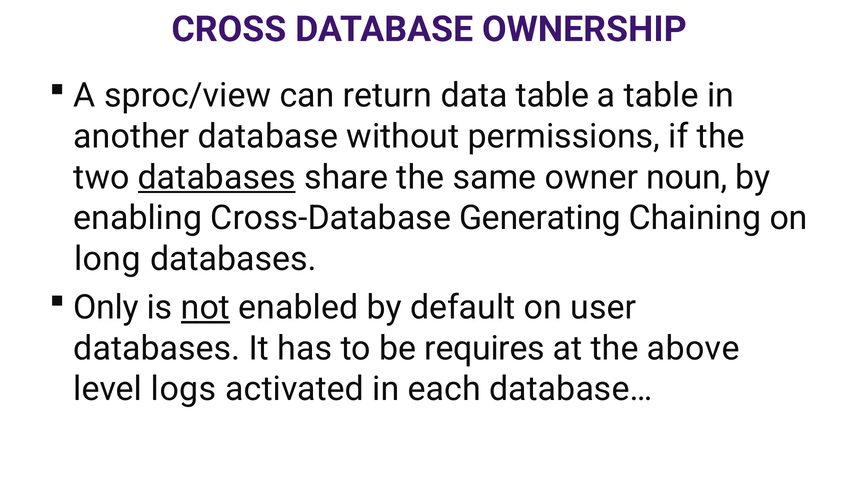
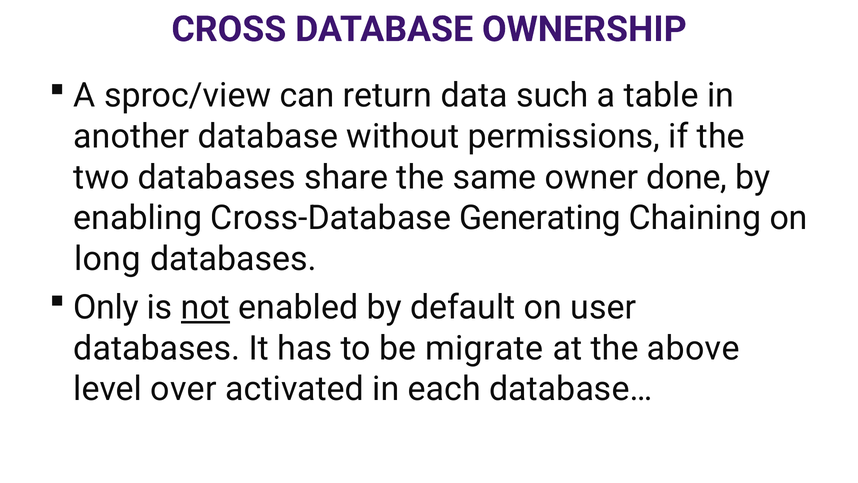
data table: table -> such (552, 96)
databases underline: present -> none (217, 177)
noun: noun -> done (687, 177)
requires: requires -> migrate (484, 348)
logs: logs -> over (184, 389)
